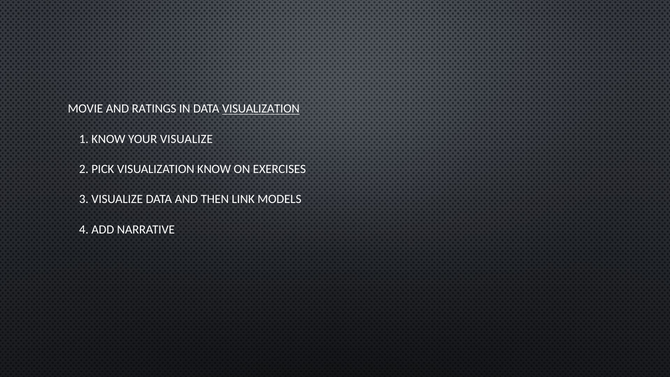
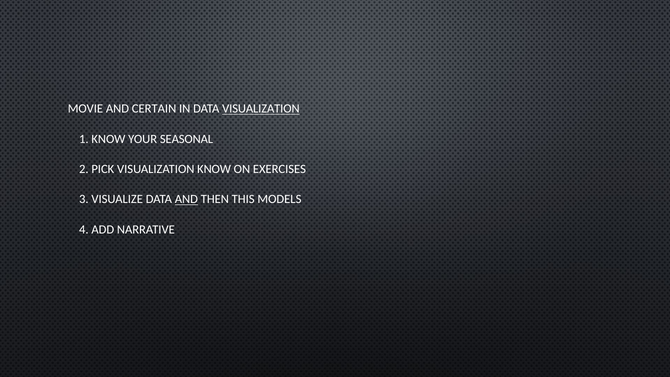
RATINGS: RATINGS -> CERTAIN (154, 109)
YOUR VISUALIZE: VISUALIZE -> SEASONAL (187, 139)
AND underline: none -> present (186, 199)
LINK: LINK -> THIS (243, 199)
